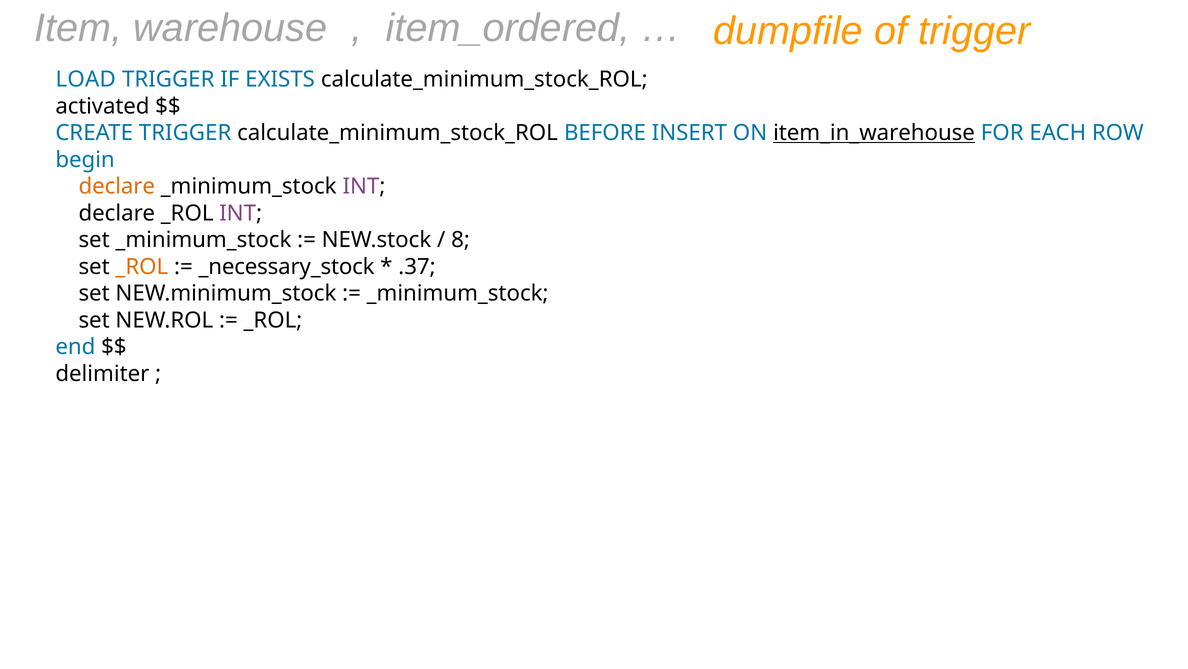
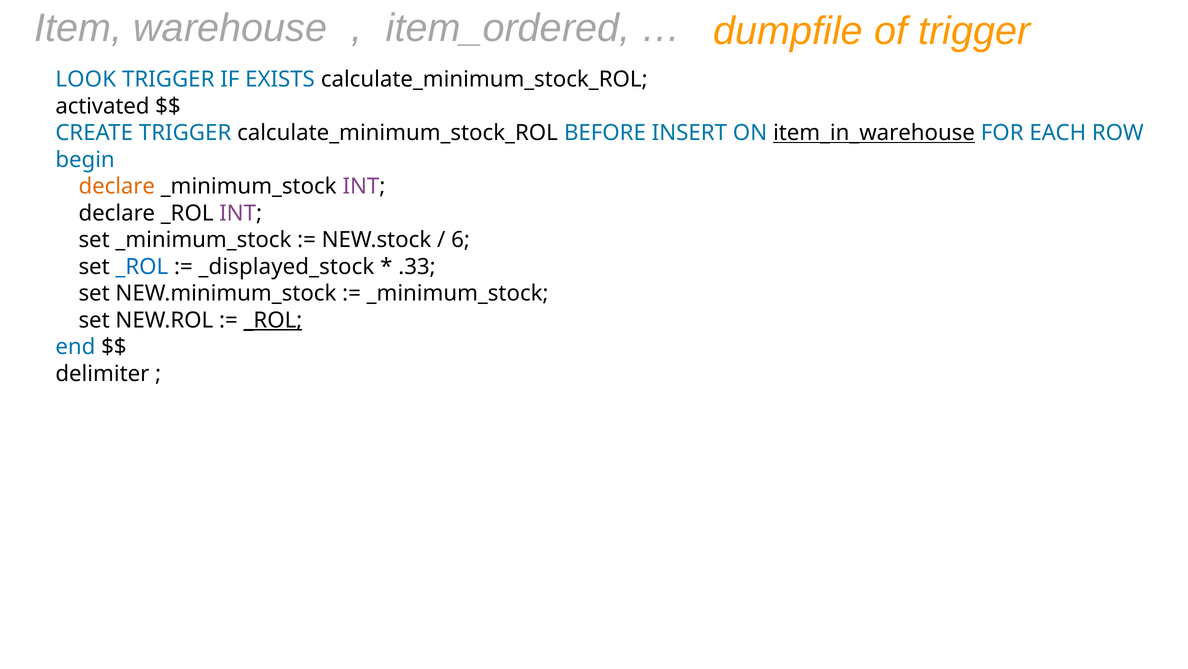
LOAD: LOAD -> LOOK (86, 79)
8: 8 -> 6 (461, 240)
_ROL colour: orange -> blue (142, 266)
_necessary_stock: _necessary_stock -> _displayed_stock (286, 266)
.37: .37 -> .33 (417, 266)
_ROL underline: none -> present (273, 320)
